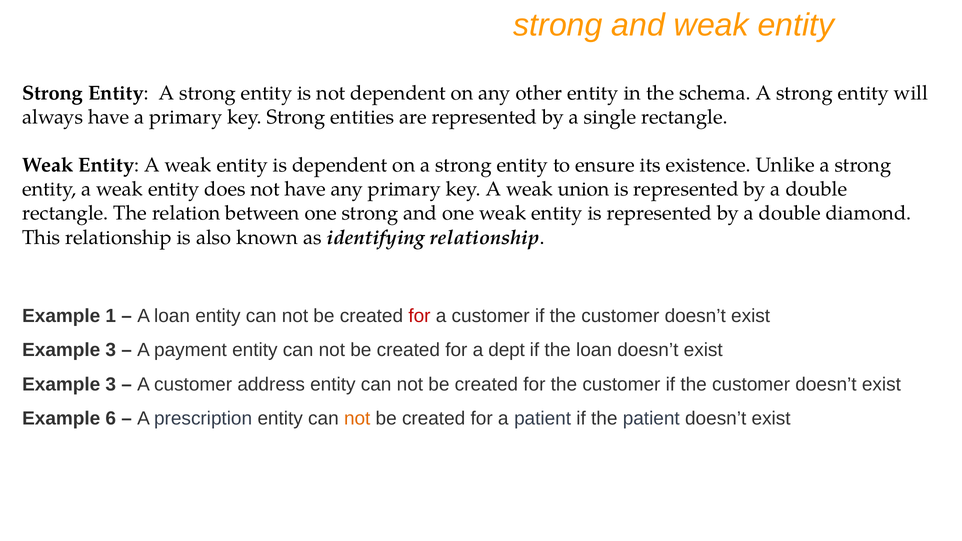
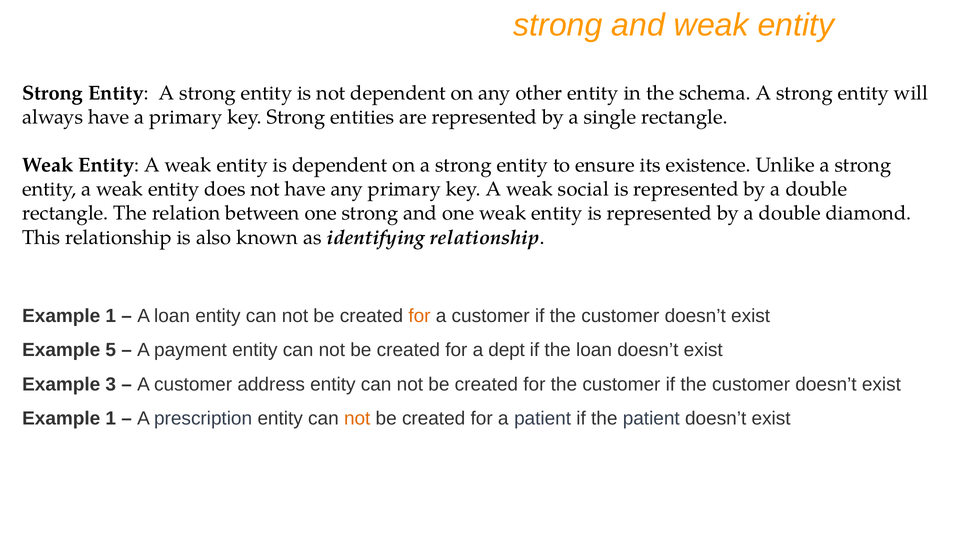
union: union -> social (583, 189)
for colour: red -> orange (419, 316)
3: 3 -> 5 (111, 350)
6: 6 -> 1 (111, 419)
